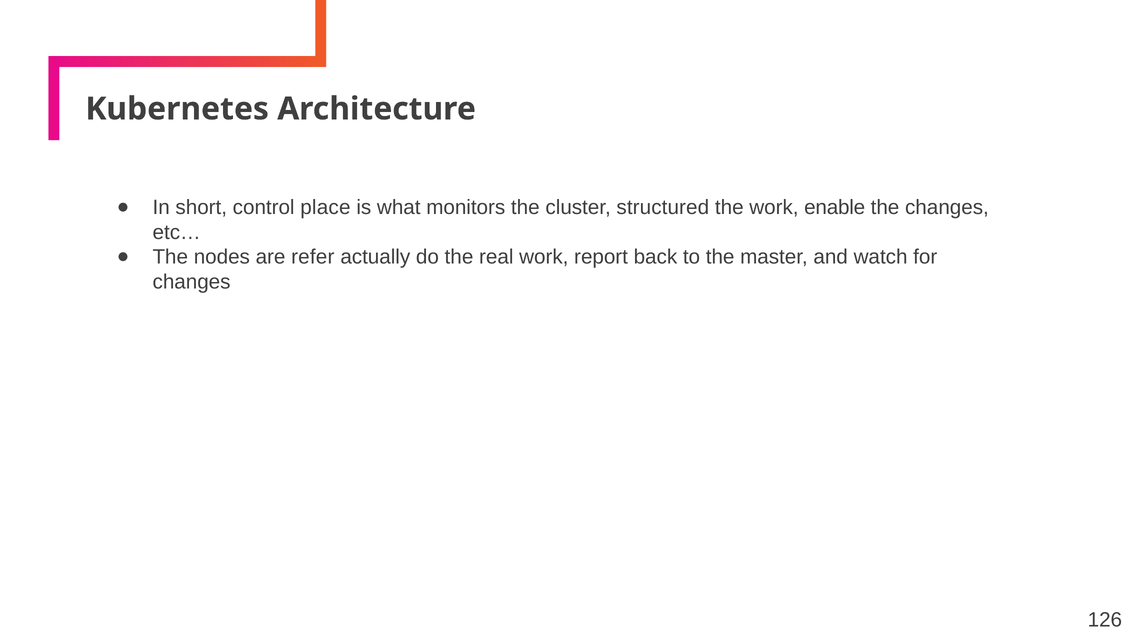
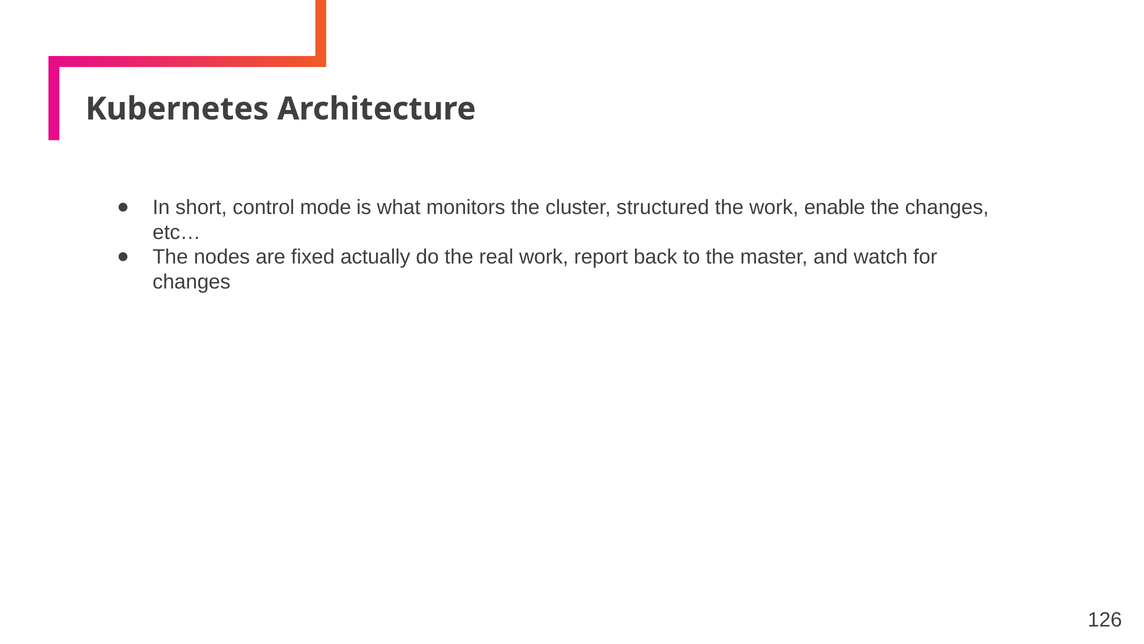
place: place -> mode (326, 207)
refer: refer -> fixed (313, 257)
